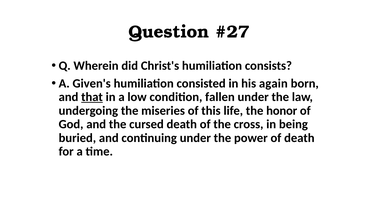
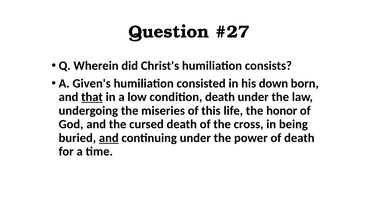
again: again -> down (273, 83)
condition fallen: fallen -> death (220, 97)
and underline: none -> present (109, 138)
